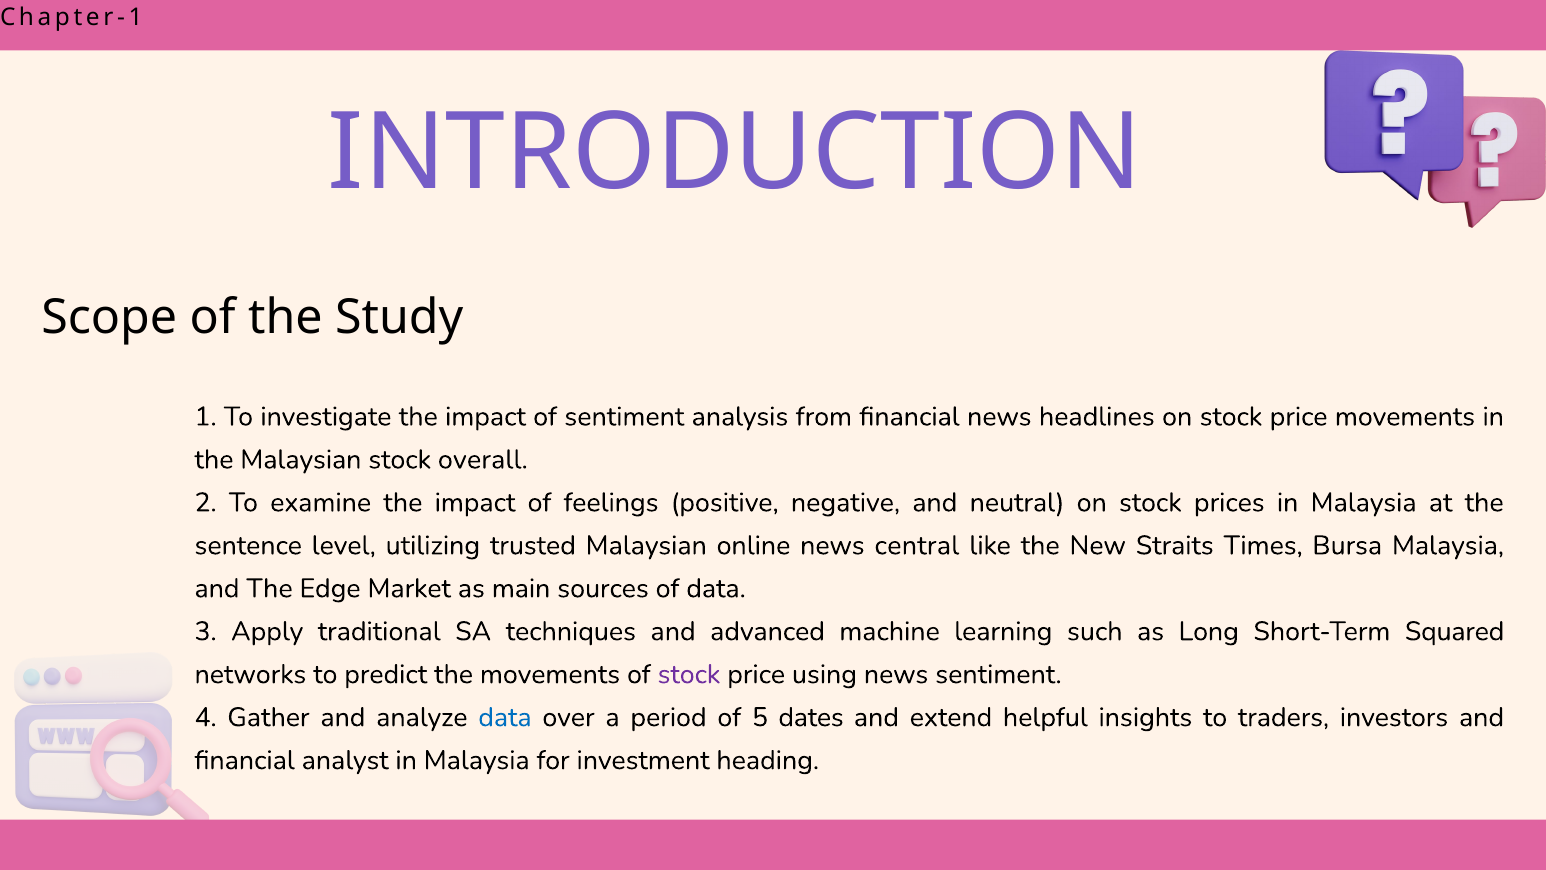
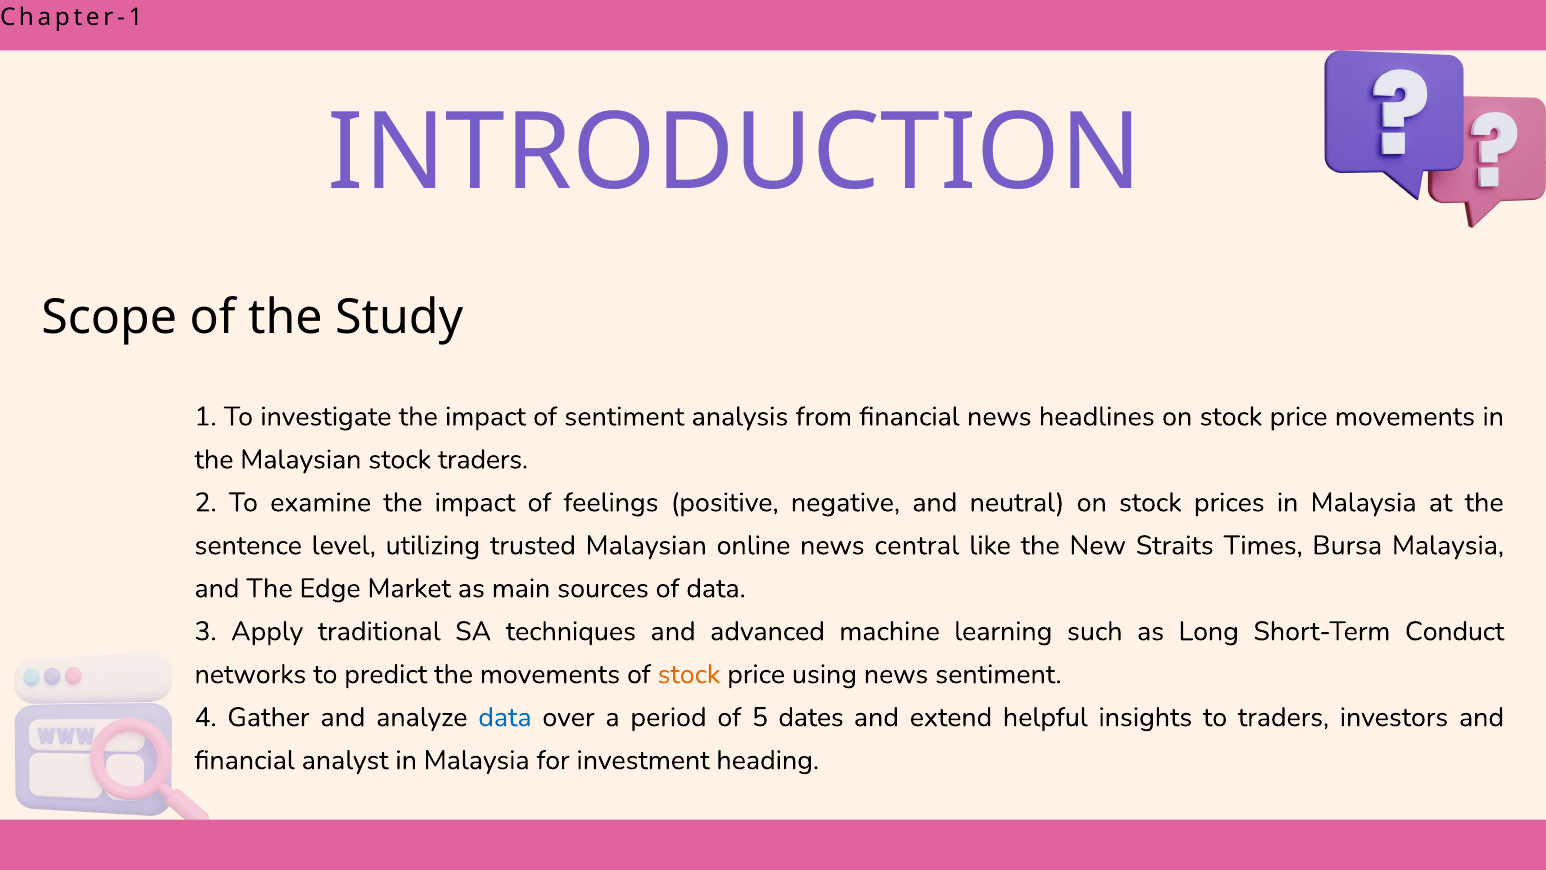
stock overall: overall -> traders (483, 459)
Squared: Squared -> Conduct (1455, 631)
stock colour: purple -> orange (689, 674)
